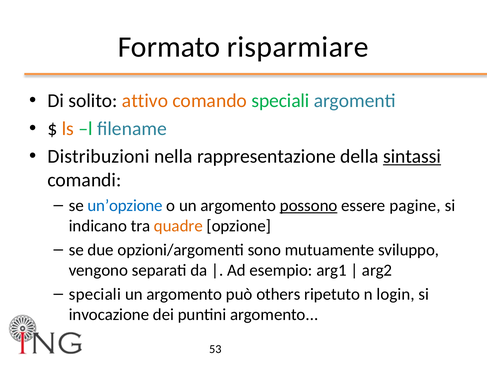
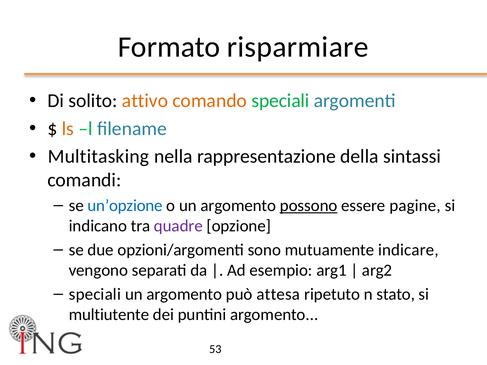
Distribuzioni: Distribuzioni -> Multitasking (98, 157)
sintassi underline: present -> none (412, 157)
quadre colour: orange -> purple (178, 226)
sviluppo: sviluppo -> indicare (408, 250)
others: others -> attesa (278, 294)
login: login -> stato (396, 294)
invocazione: invocazione -> multiutente (109, 315)
